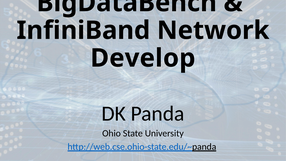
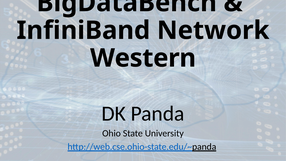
Develop: Develop -> Western (143, 58)
